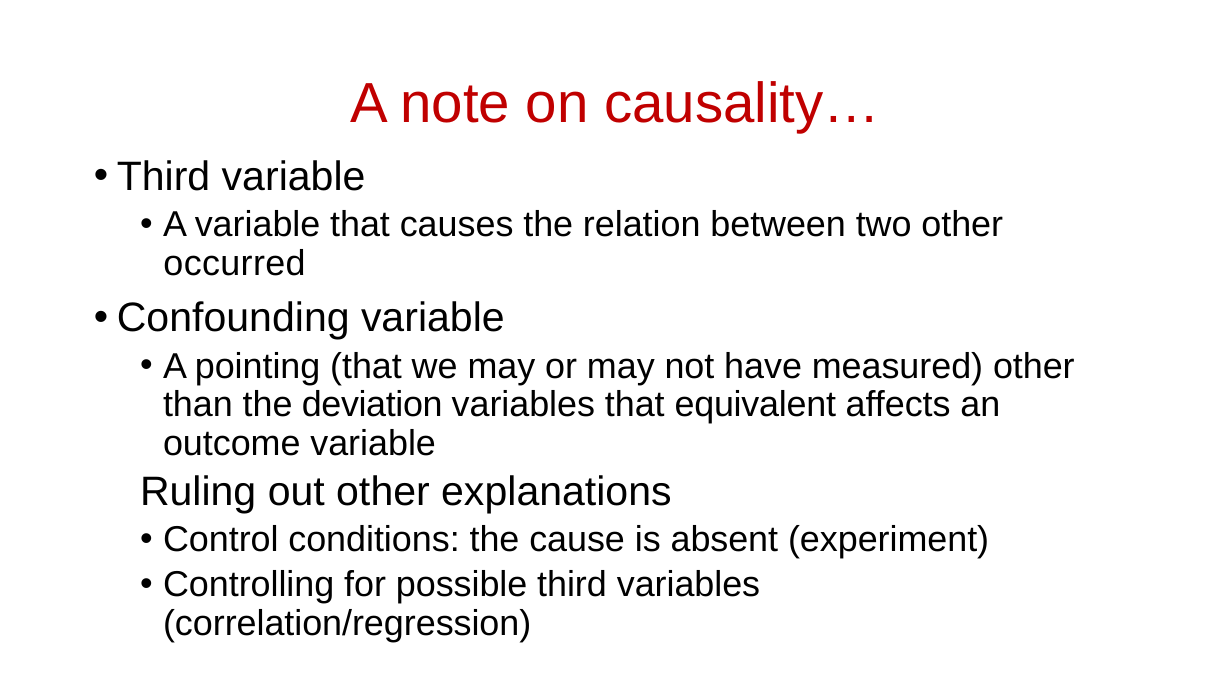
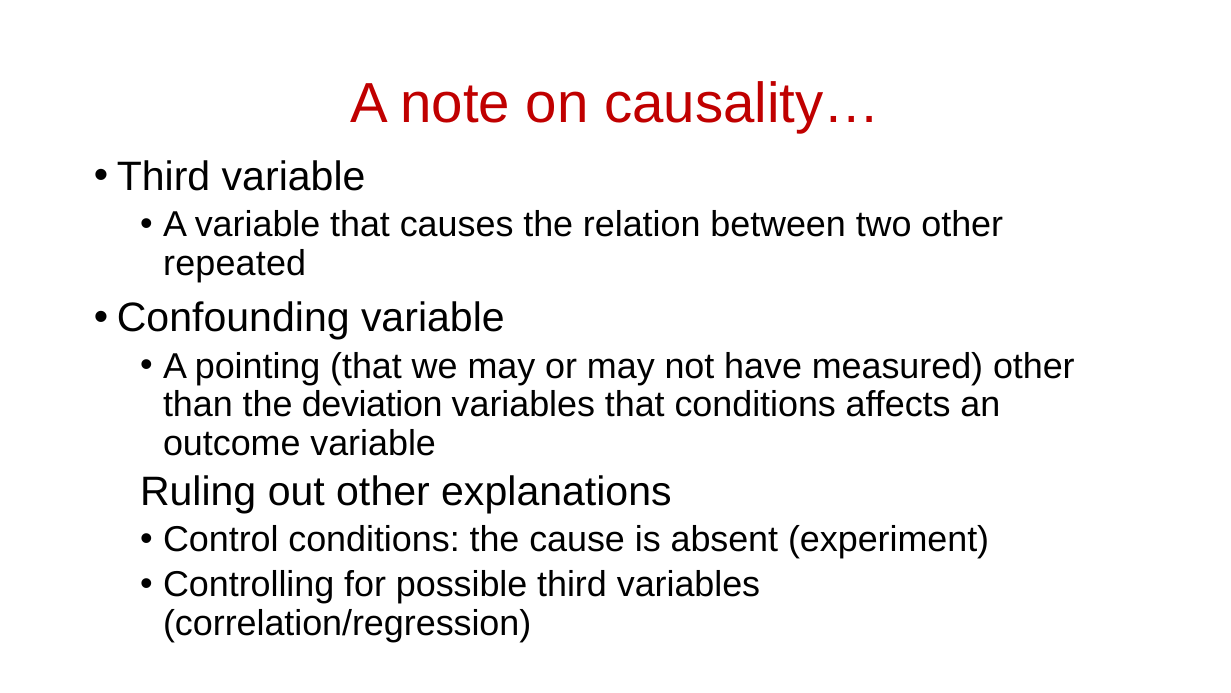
occurred: occurred -> repeated (235, 264)
that equivalent: equivalent -> conditions (755, 405)
